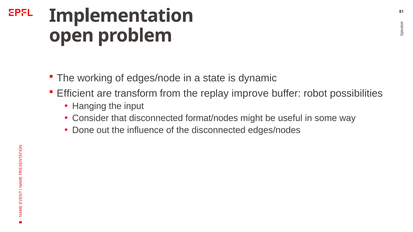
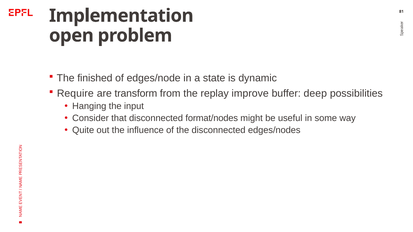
working: working -> finished (95, 78)
Efficient: Efficient -> Require (75, 94)
robot: robot -> deep (315, 94)
Done: Done -> Quite (83, 130)
